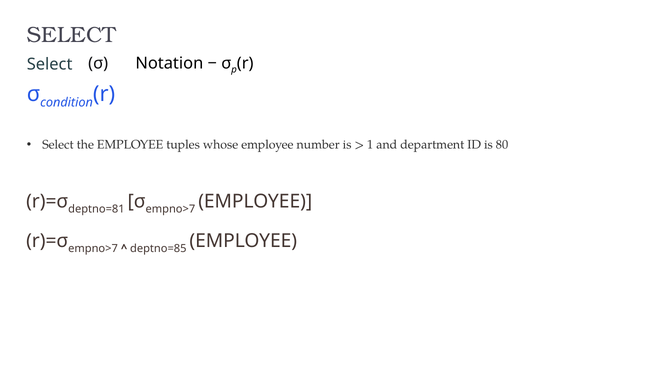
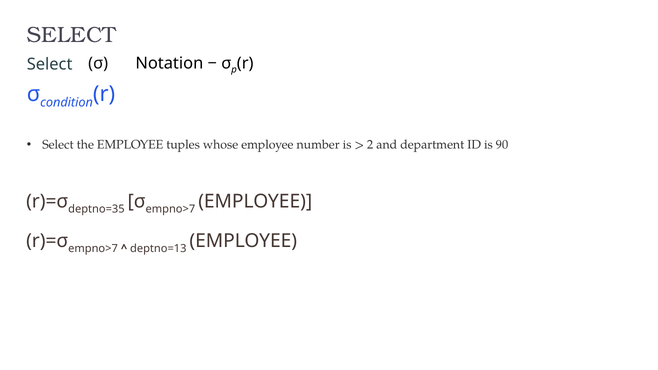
1: 1 -> 2 (370, 145)
80: 80 -> 90 (502, 145)
deptno=81: deptno=81 -> deptno=35 (96, 209)
deptno=85: deptno=85 -> deptno=13 (158, 248)
